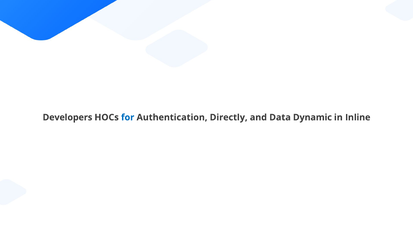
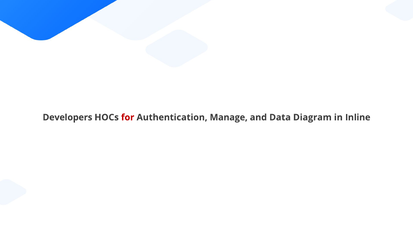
for colour: blue -> red (128, 118)
Directly: Directly -> Manage (229, 118)
Dynamic: Dynamic -> Diagram (312, 118)
